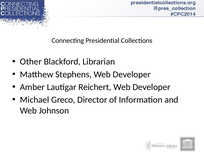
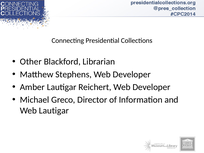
Web Johnson: Johnson -> Lautigar (54, 111)
